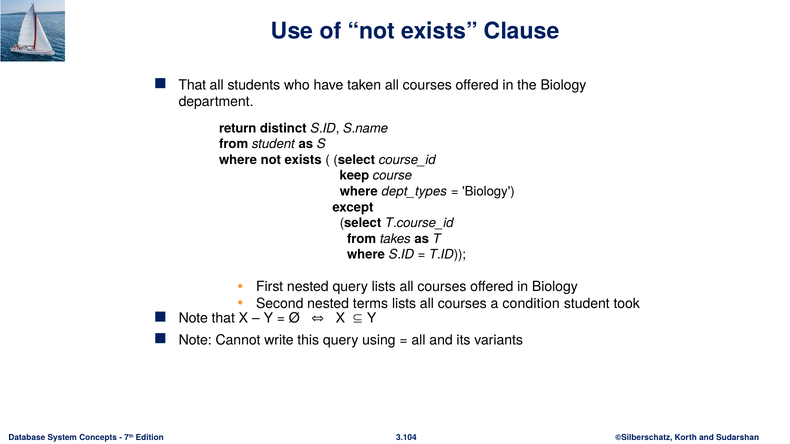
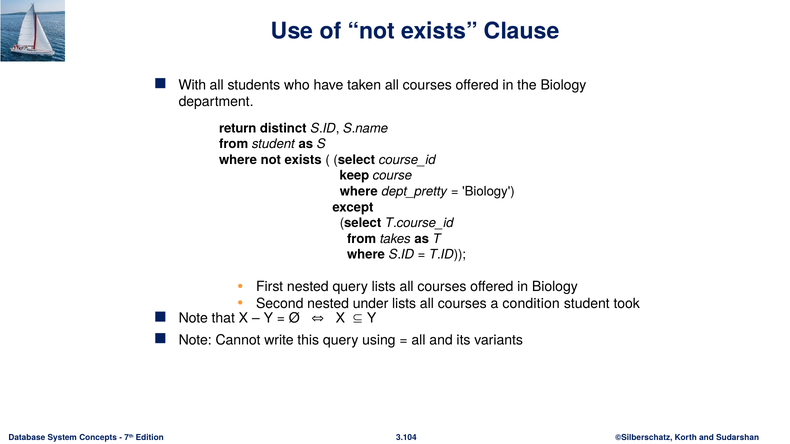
That: That -> With (192, 85)
dept_types: dept_types -> dept_pretty (414, 192)
terms: terms -> under (371, 304)
